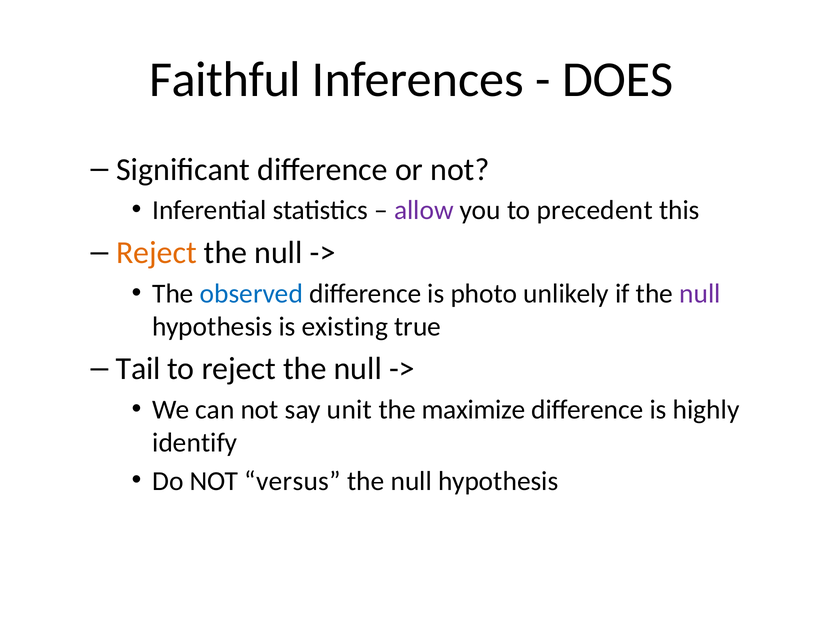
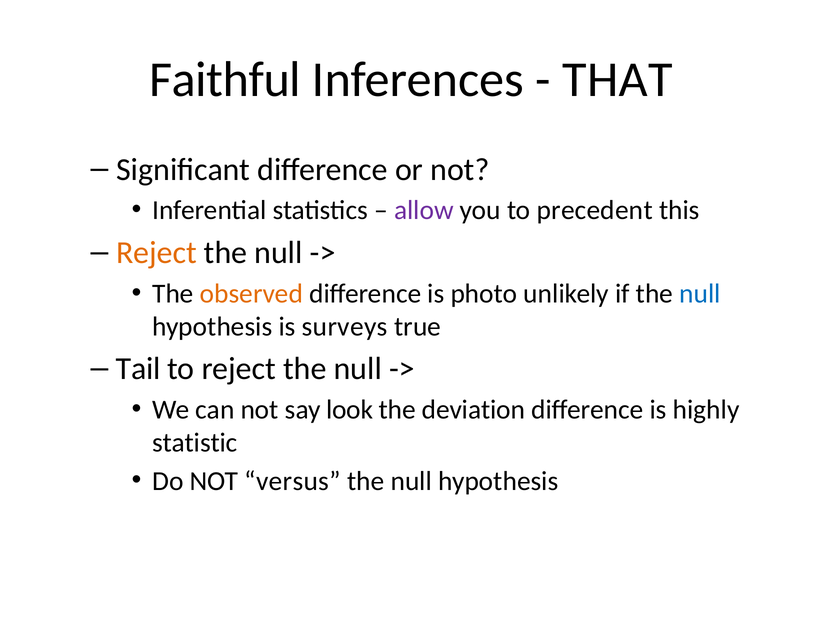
DOES: DOES -> THAT (617, 80)
observed colour: blue -> orange (251, 294)
null colour: purple -> blue (700, 294)
existing: existing -> surveys (345, 327)
unit: unit -> look (350, 410)
maximize: maximize -> deviation (474, 410)
identify: identify -> statistic (195, 443)
